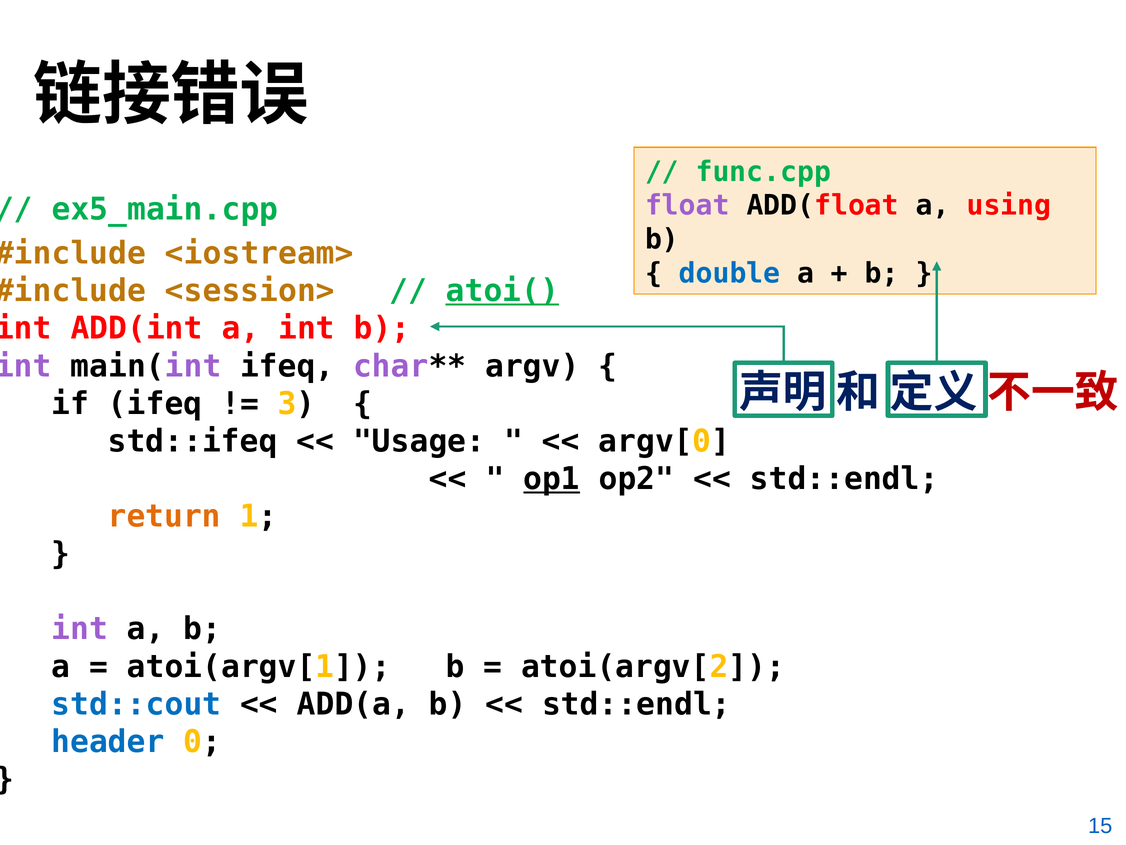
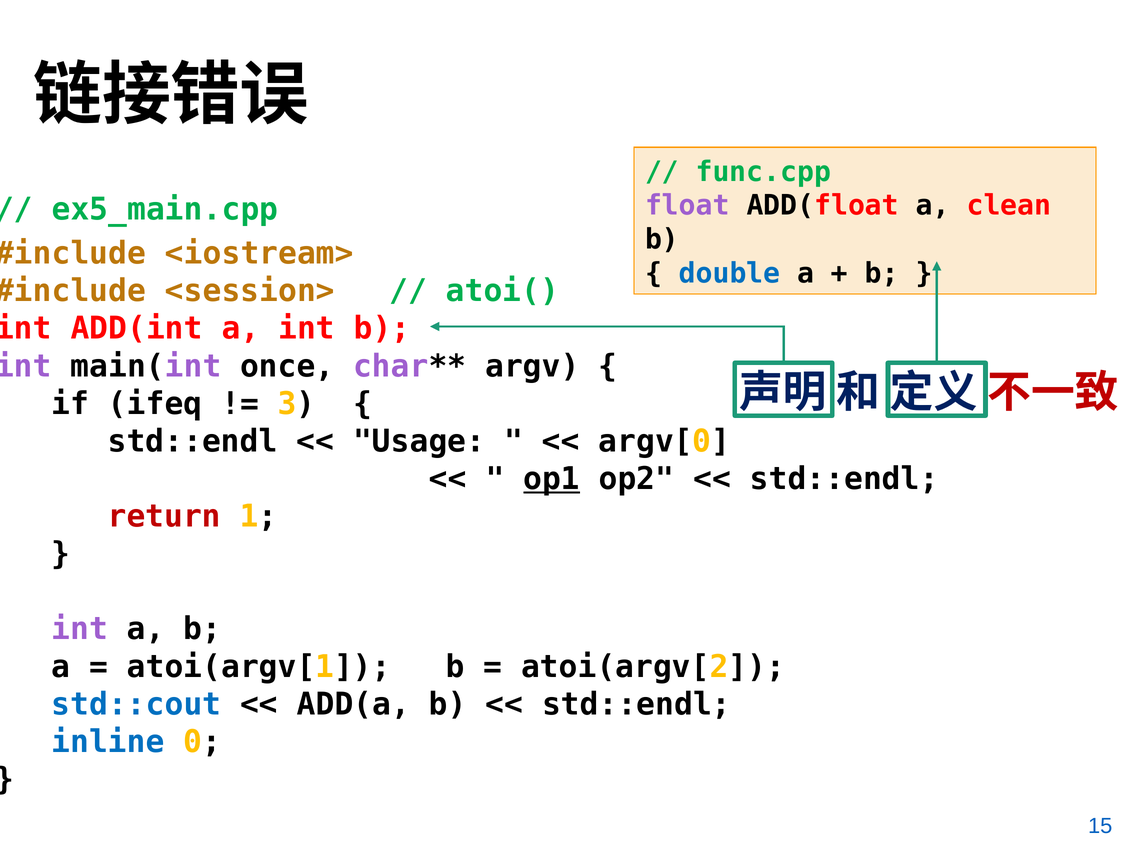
using: using -> clean (1009, 206)
atoi( underline: present -> none (502, 291)
main(int ifeq: ifeq -> once (287, 366)
std::ifeq: std::ifeq -> std::endl (193, 441)
return colour: orange -> red (164, 516)
header: header -> inline (108, 741)
